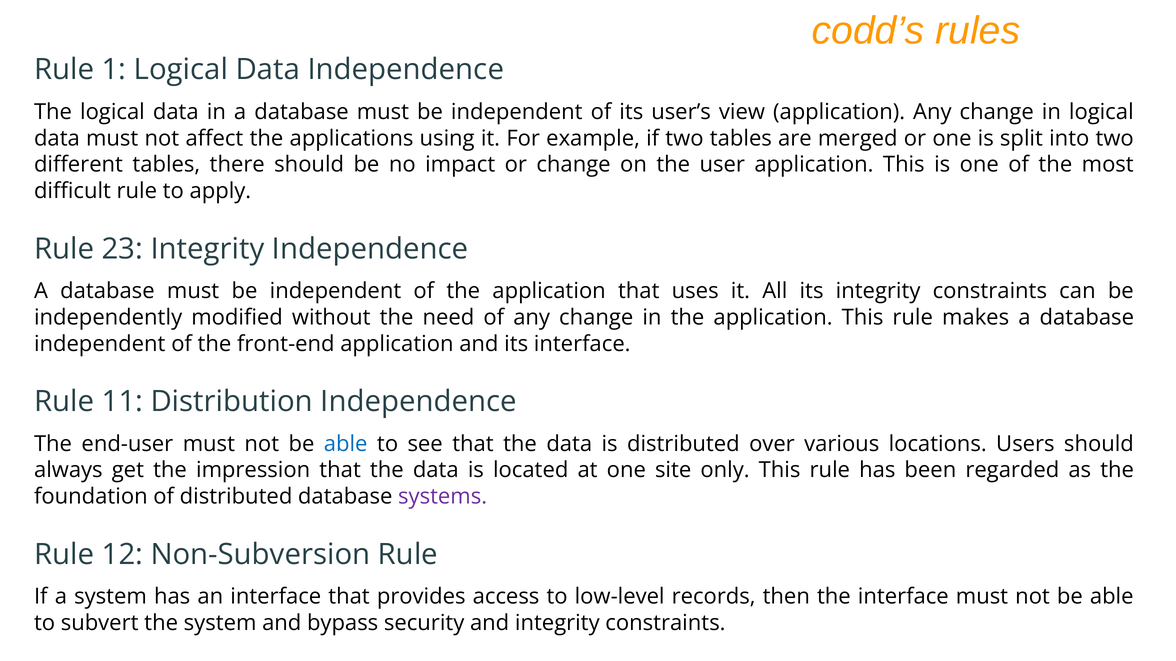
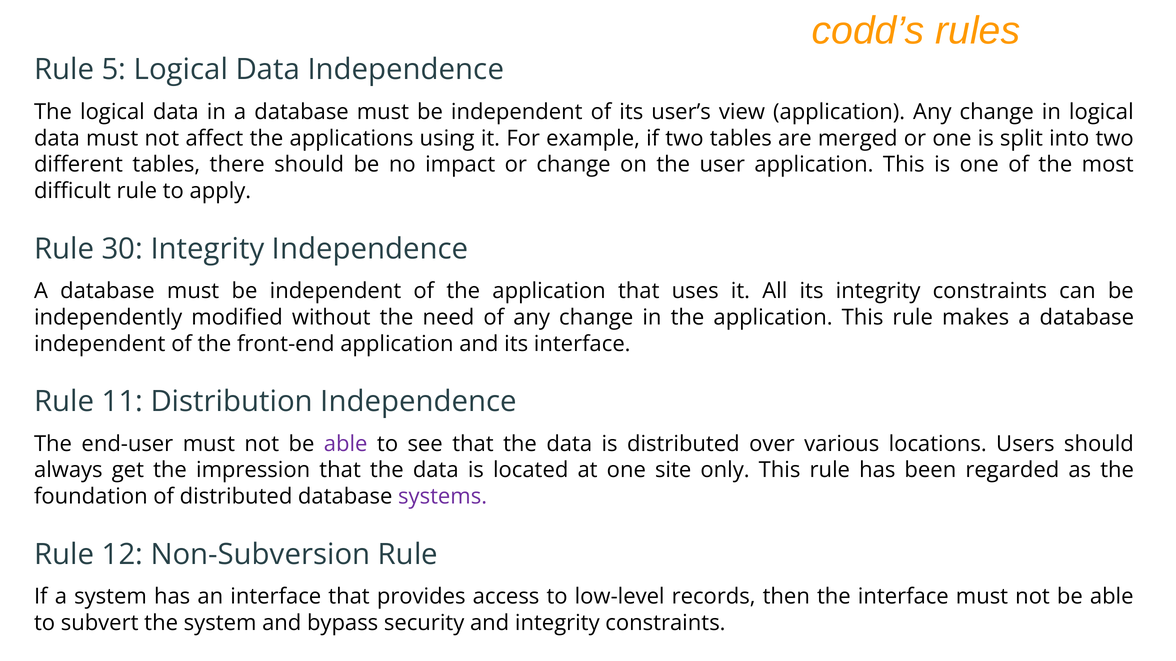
1: 1 -> 5 (114, 70)
23: 23 -> 30 (122, 249)
able colour: blue -> purple (346, 444)
